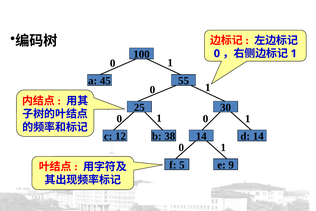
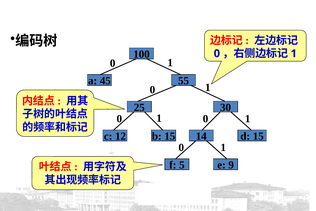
b 38: 38 -> 15 (170, 136)
d 14: 14 -> 15 (258, 136)
